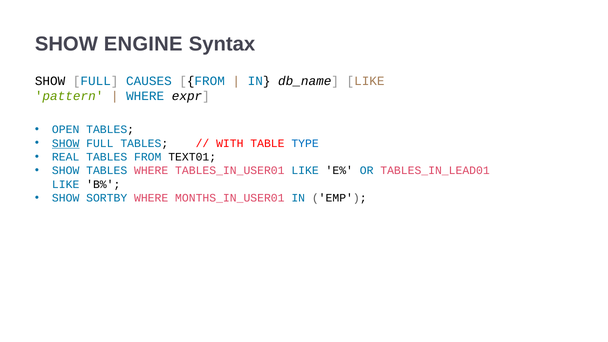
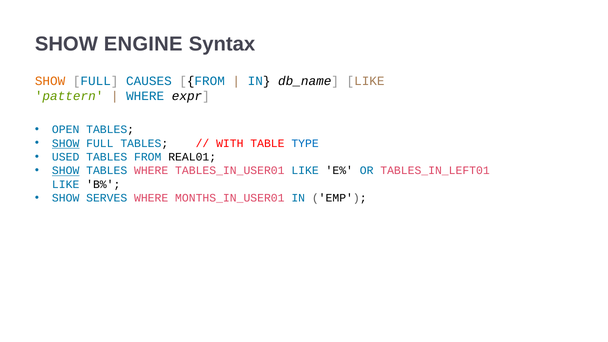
SHOW colour: black -> orange (50, 81)
REAL: REAL -> USED (66, 157)
TEXT01: TEXT01 -> REAL01 (192, 157)
SHOW underline: none -> present (66, 171)
TABLES_IN_LEAD01: TABLES_IN_LEAD01 -> TABLES_IN_LEFT01 (435, 171)
SORTBY: SORTBY -> SERVES (107, 198)
